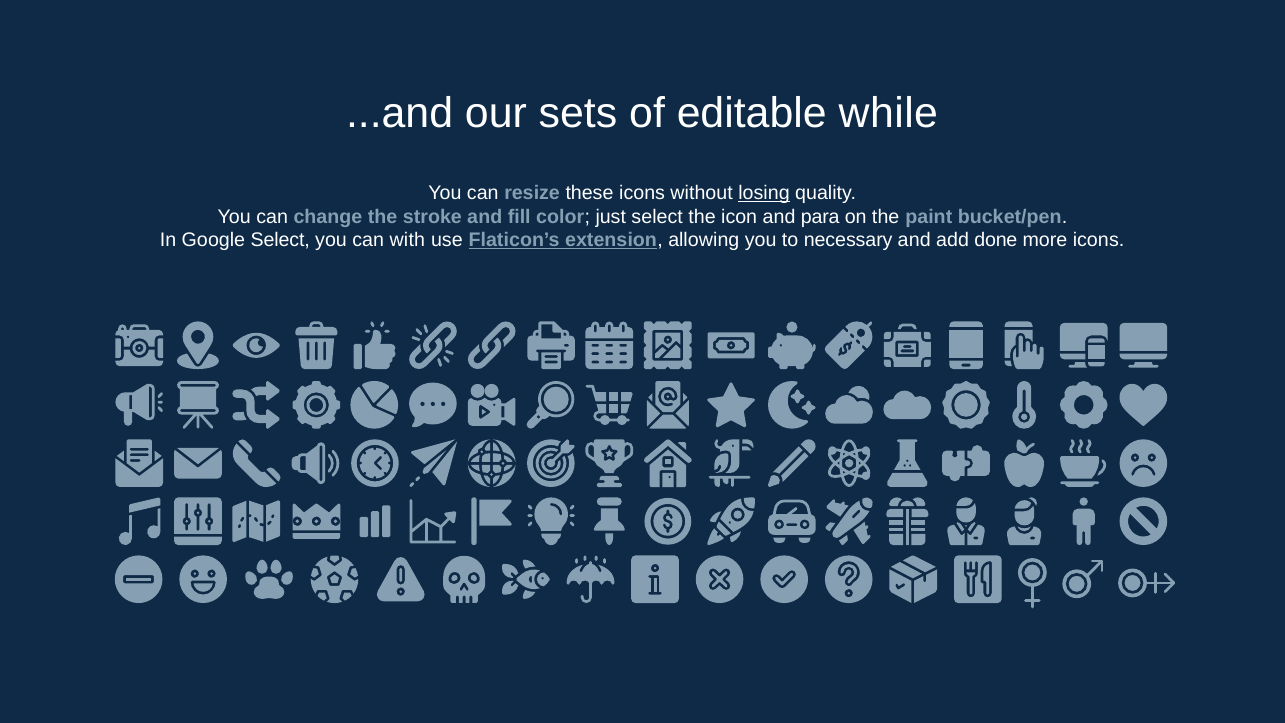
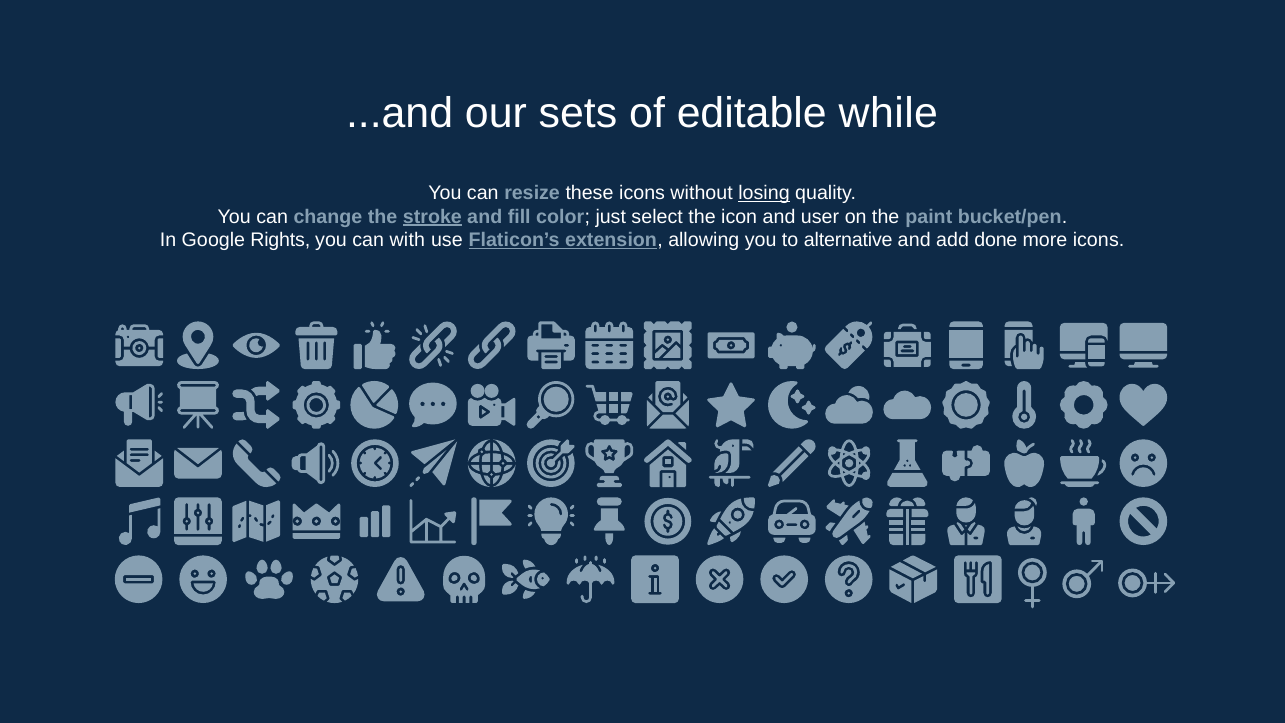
stroke underline: none -> present (432, 217)
para: para -> user (820, 217)
Google Select: Select -> Rights (280, 240)
necessary: necessary -> alternative (848, 240)
